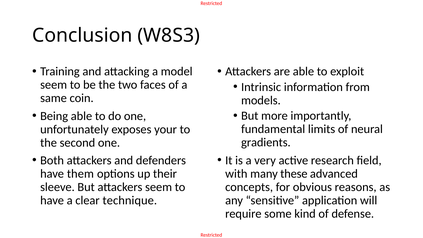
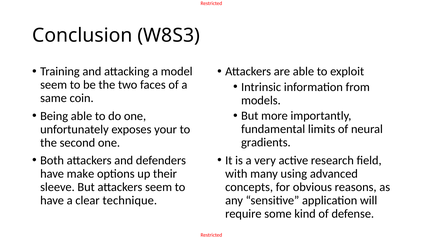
them: them -> make (80, 174)
these: these -> using (294, 174)
